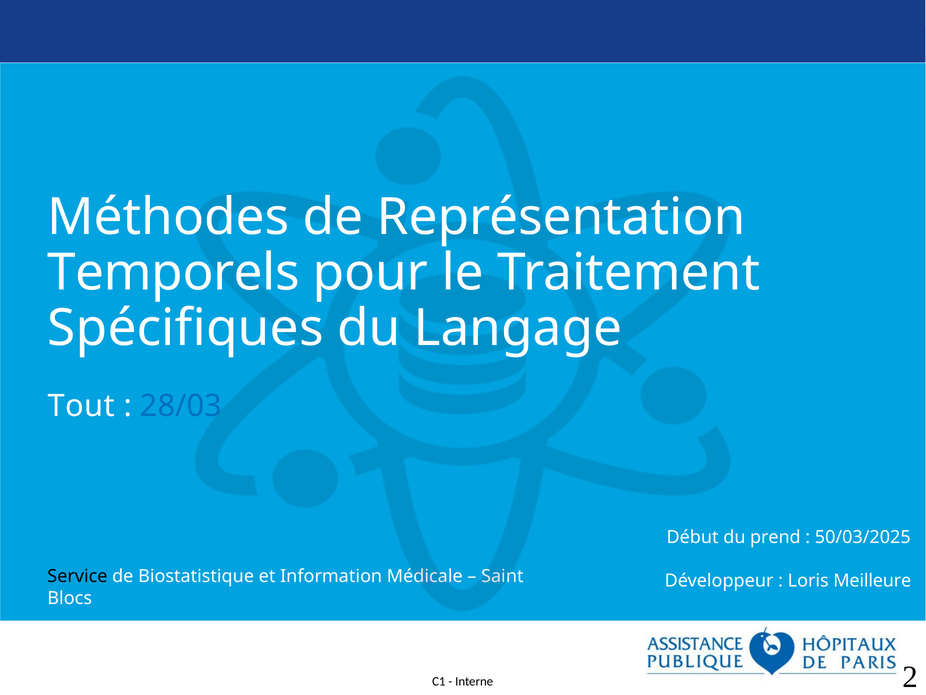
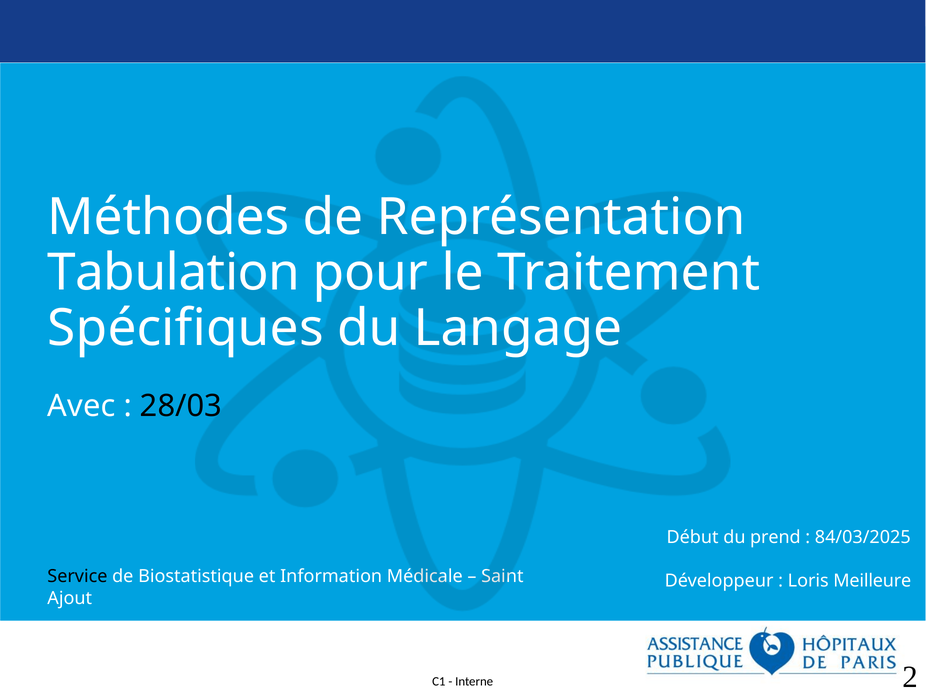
Temporels: Temporels -> Tabulation (174, 272)
Tout: Tout -> Avec (81, 406)
28/03 colour: blue -> black (181, 406)
50/03/2025: 50/03/2025 -> 84/03/2025 (863, 537)
Blocs: Blocs -> Ajout (70, 598)
